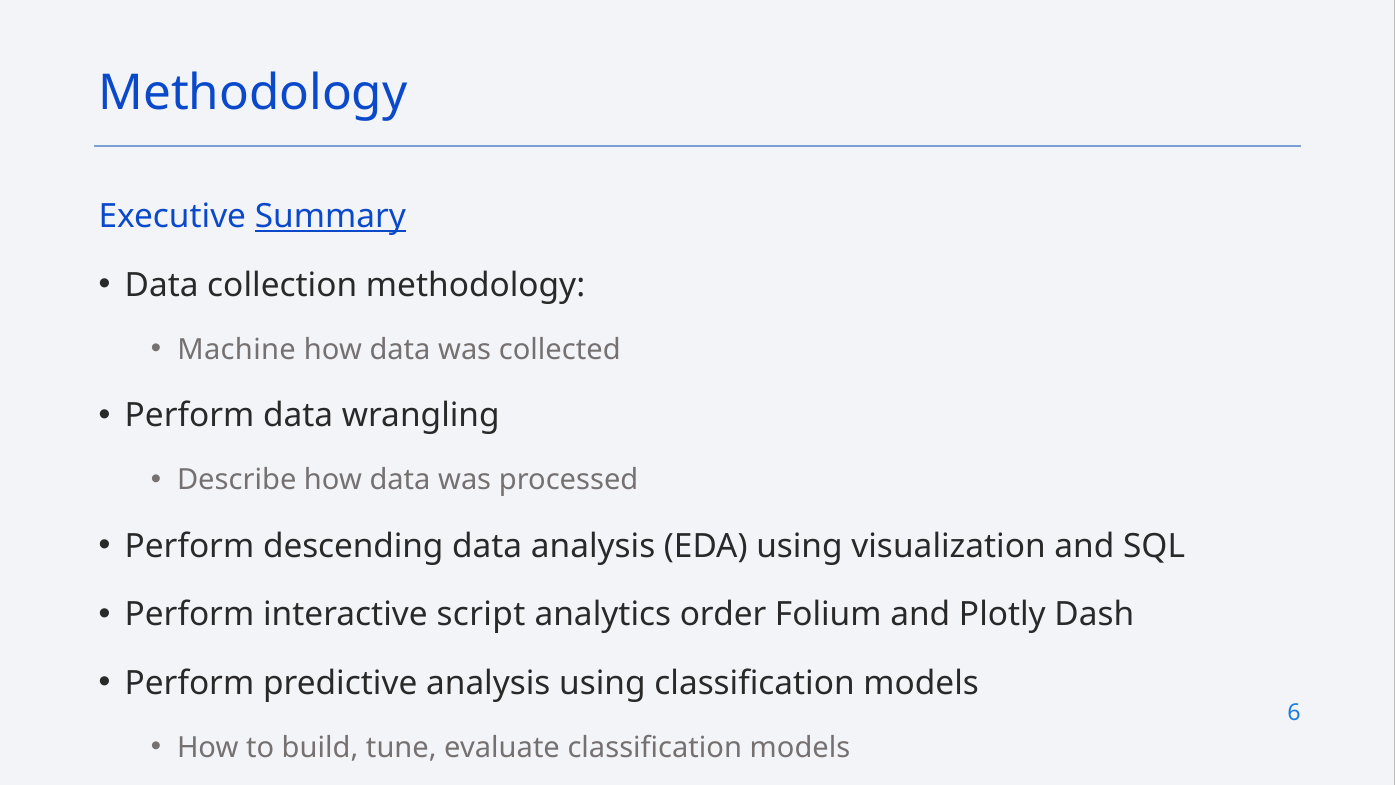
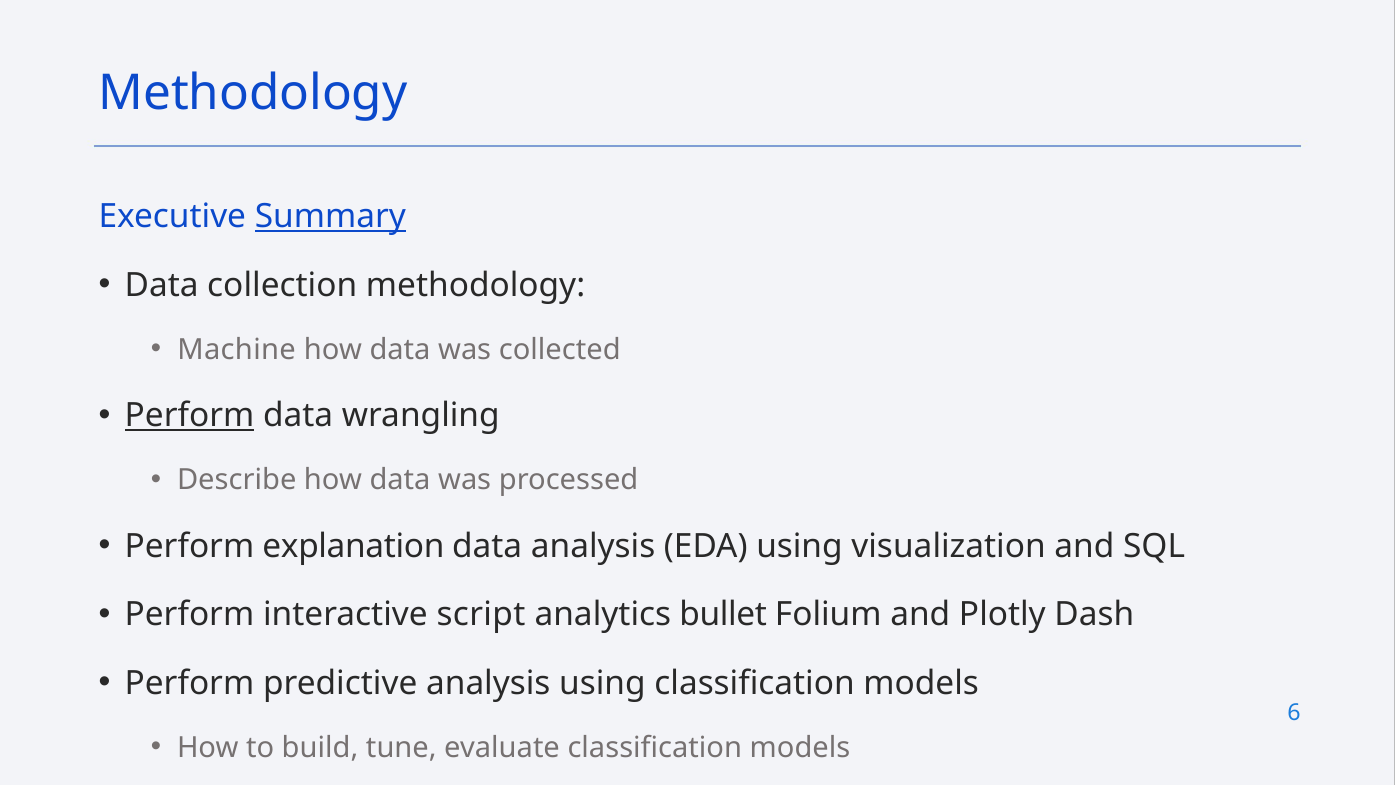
Perform underline: none -> present (190, 416)
descending: descending -> explanation (353, 546)
order: order -> bullet (723, 615)
